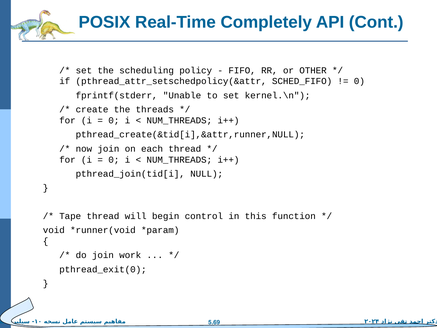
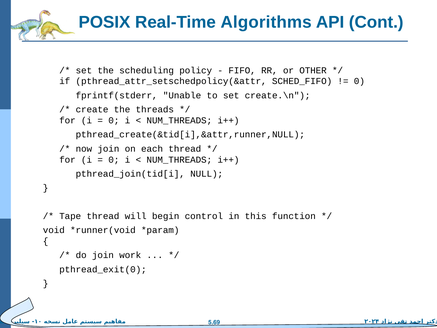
Completely: Completely -> Algorithms (266, 22)
kernel.\n: kernel.\n -> create.\n (278, 95)
